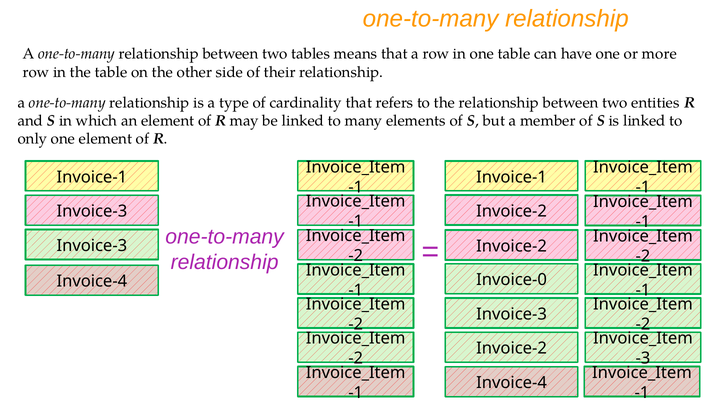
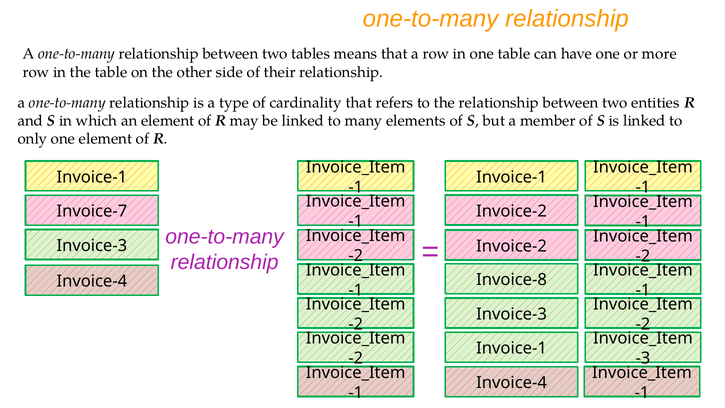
Invoice-3: Invoice-3 -> Invoice-7 (92, 211)
Invoice-0: Invoice-0 -> Invoice-8 (512, 280)
Invoice-2: Invoice-2 -> Invoice-1 (512, 348)
